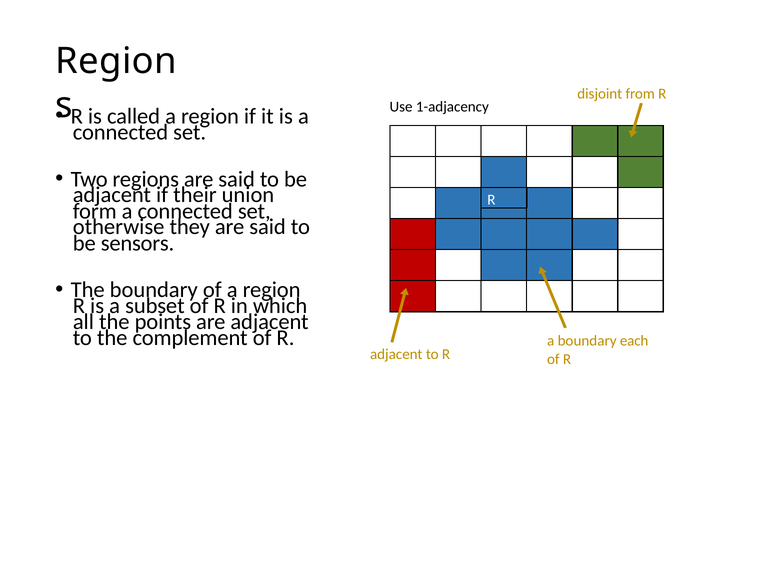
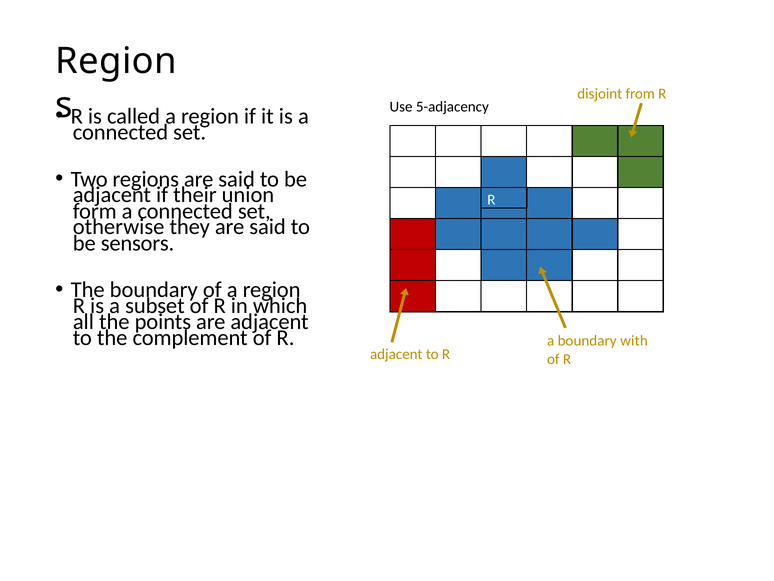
1-adjacency: 1-adjacency -> 5-adjacency (452, 107)
each: each -> with (634, 341)
